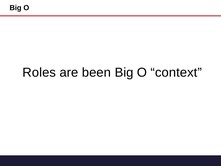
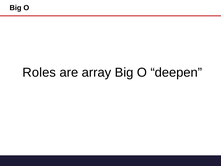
been: been -> array (96, 72)
context: context -> deepen (176, 72)
